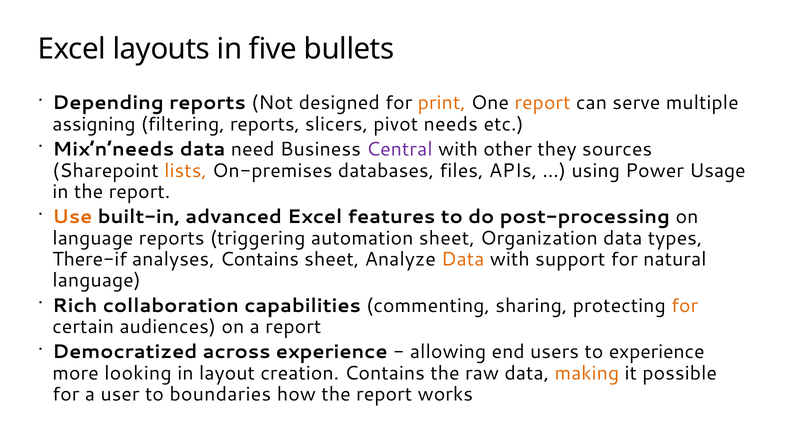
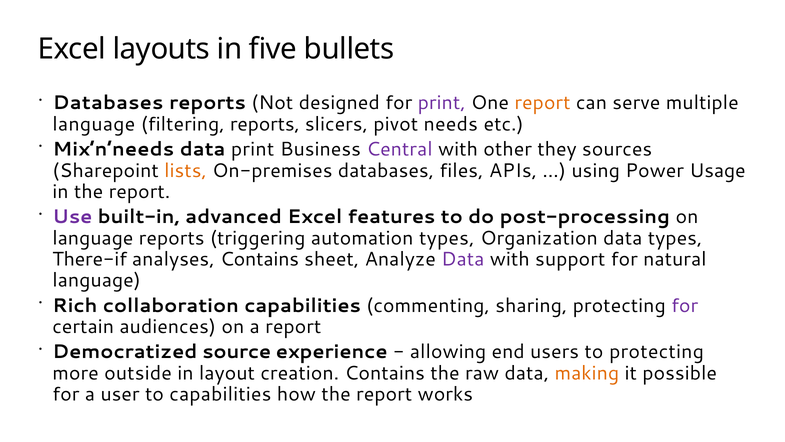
Depending: Depending -> Databases (108, 103)
print colour: orange -> purple (442, 103)
assigning: assigning -> language (94, 124)
data need: need -> print (253, 149)
Use colour: orange -> purple (72, 217)
automation sheet: sheet -> types (447, 238)
Data colour: orange -> purple (463, 259)
for colour: orange -> purple (685, 305)
across: across -> source (237, 352)
to experience: experience -> protecting (657, 352)
looking: looking -> outside (138, 373)
to boundaries: boundaries -> capabilities (220, 394)
